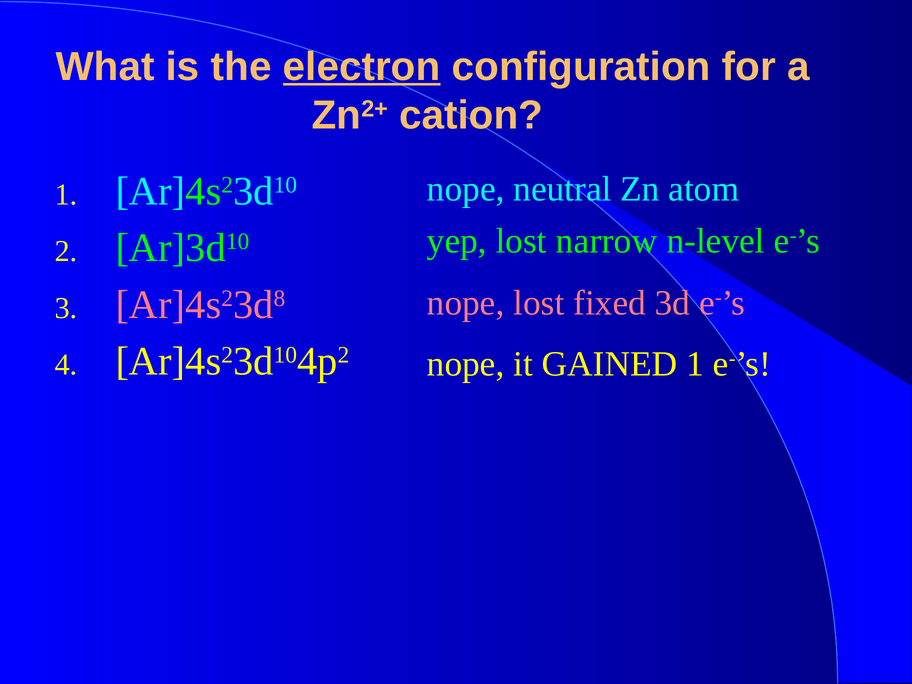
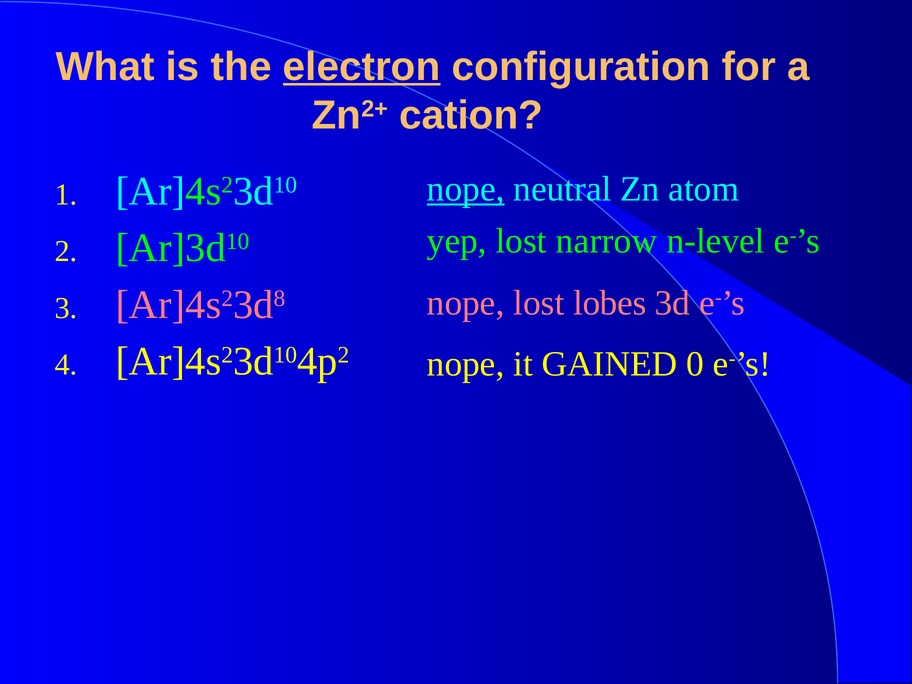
nope underline: none -> present (466, 189)
fixed: fixed -> lobes (610, 303)
GAINED 1: 1 -> 0 (695, 364)
